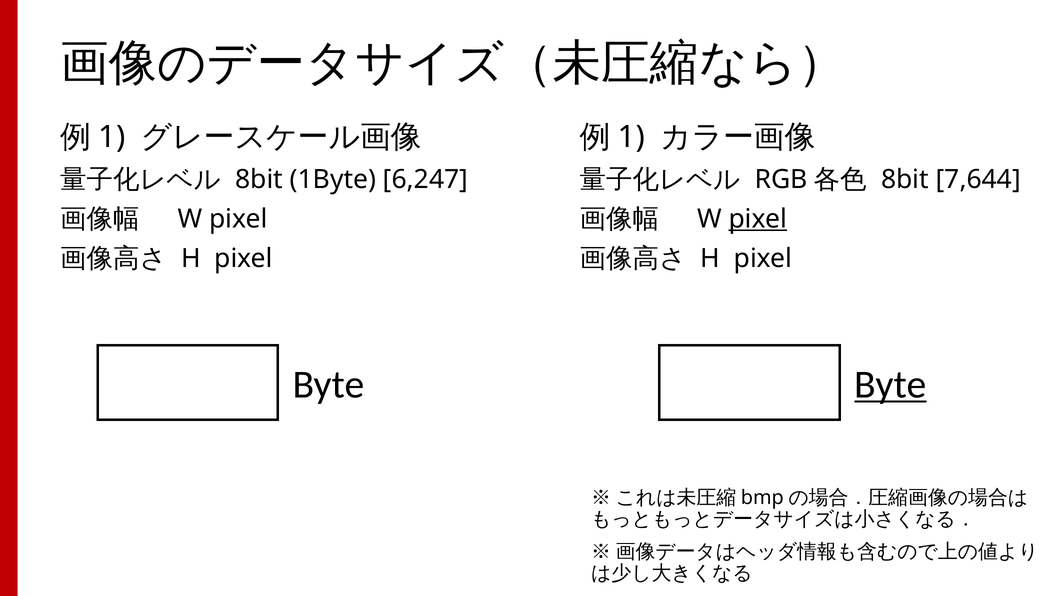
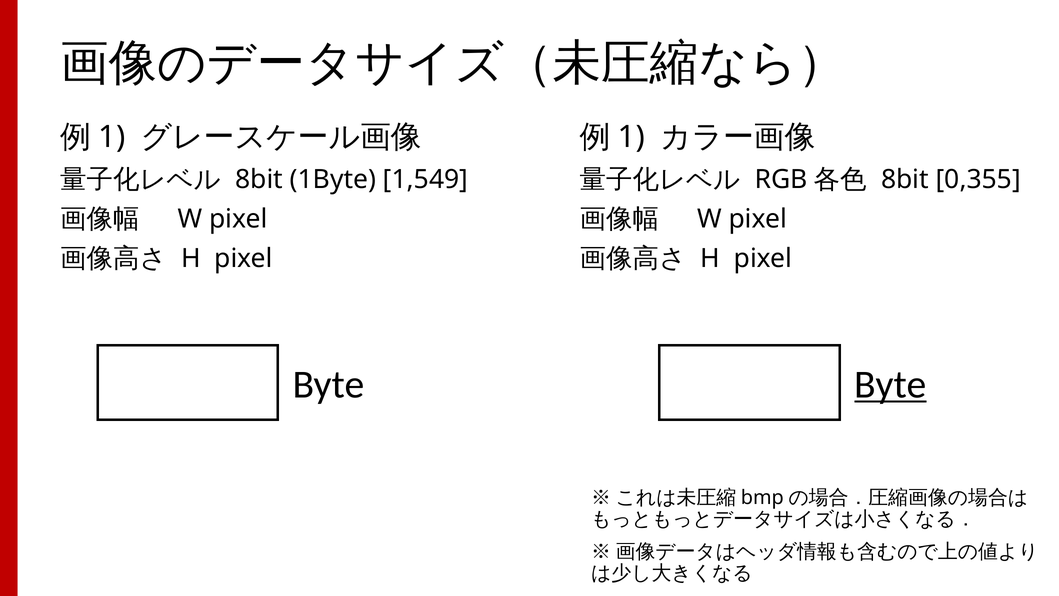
6,247: 6,247 -> 1,549 (425, 179)
7,644: 7,644 -> 0,355 (978, 179)
pixel underline: present -> none (758, 219)
